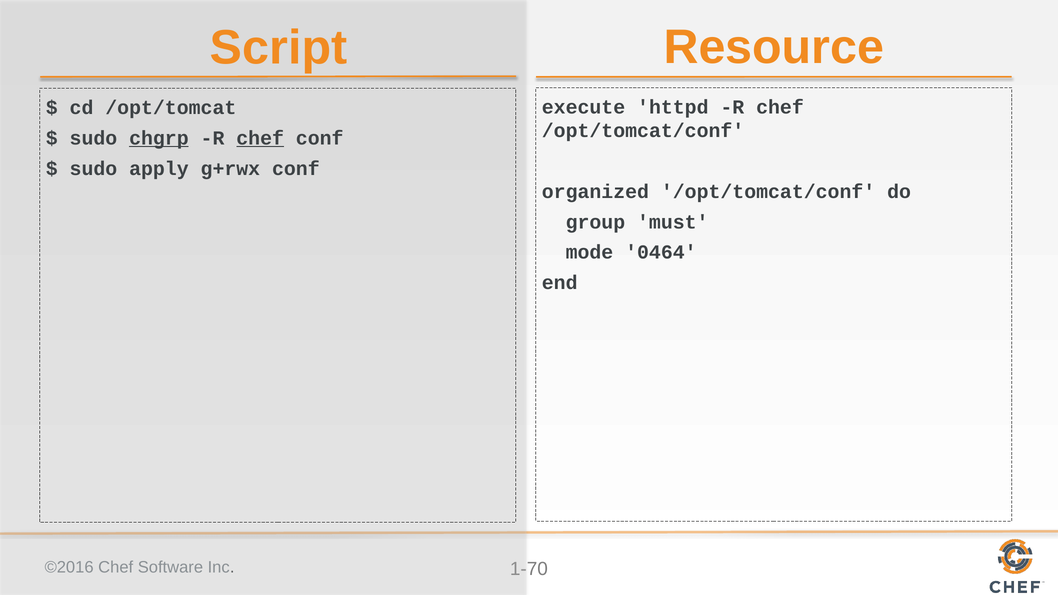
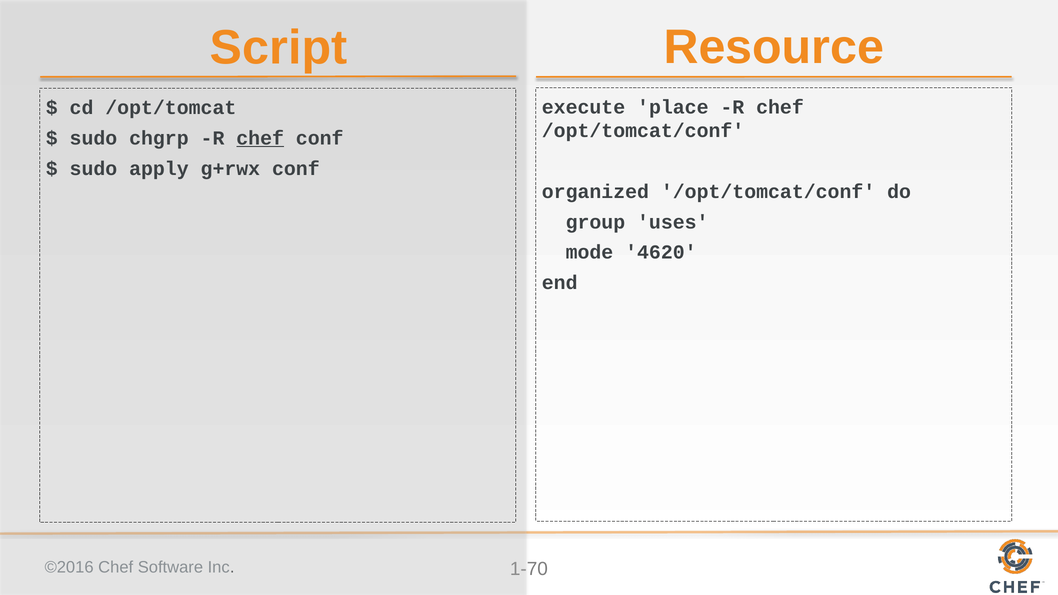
httpd: httpd -> place (673, 107)
chgrp underline: present -> none (159, 138)
must: must -> uses (673, 222)
0464: 0464 -> 4620 (661, 252)
